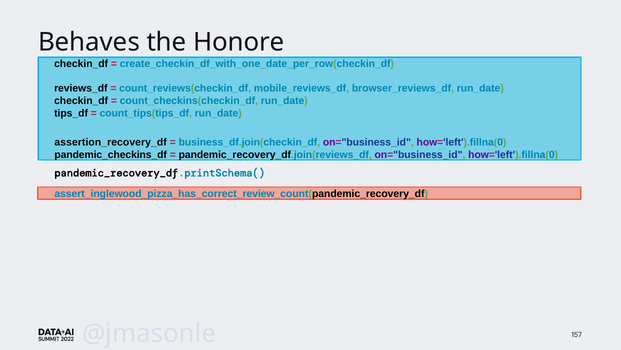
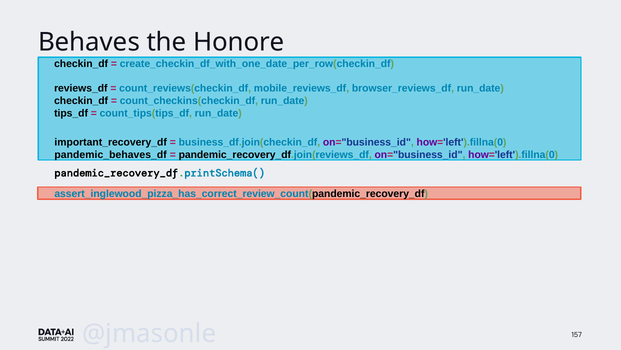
assertion_recovery_df: assertion_recovery_df -> important_recovery_df (111, 142)
pandemic_checkins_df: pandemic_checkins_df -> pandemic_behaves_df (111, 154)
